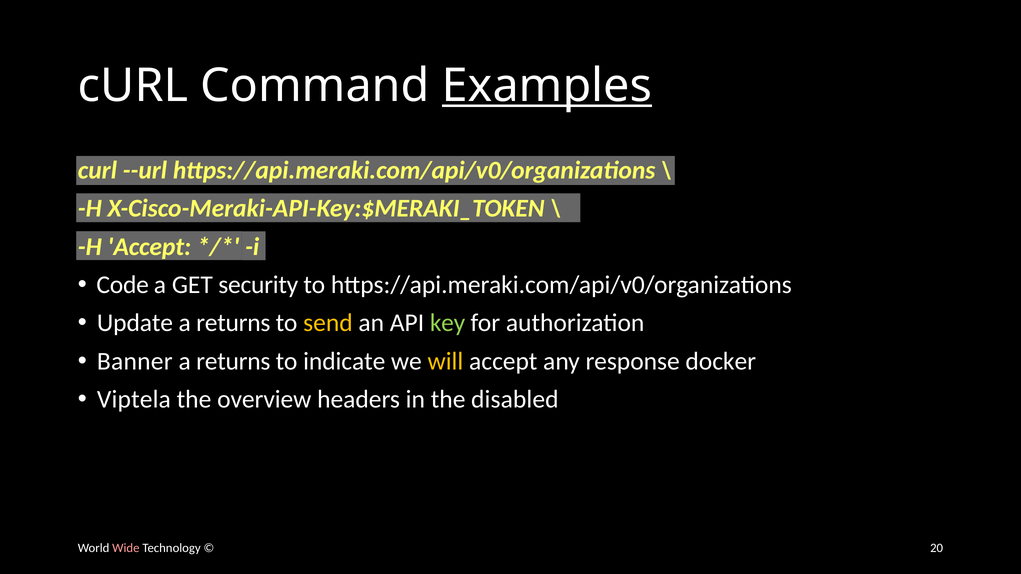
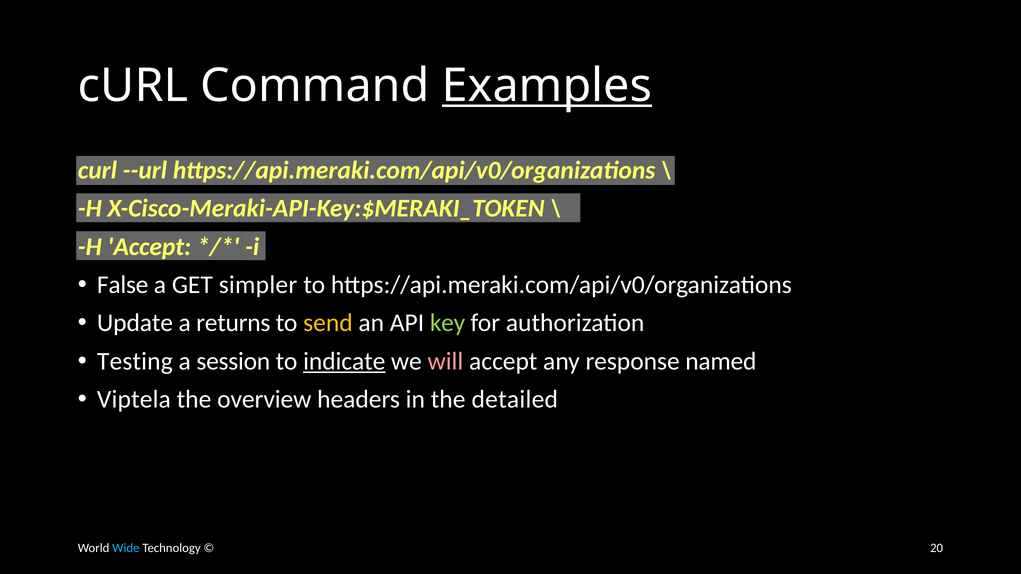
Code: Code -> False (123, 285)
security: security -> simpler (258, 285)
Banner: Banner -> Testing (135, 361)
returns: returns -> session (233, 361)
indicate underline: none -> present (344, 361)
will colour: yellow -> pink (445, 361)
docker: docker -> named (721, 361)
disabled: disabled -> detailed (515, 400)
Wide colour: pink -> light blue (126, 548)
